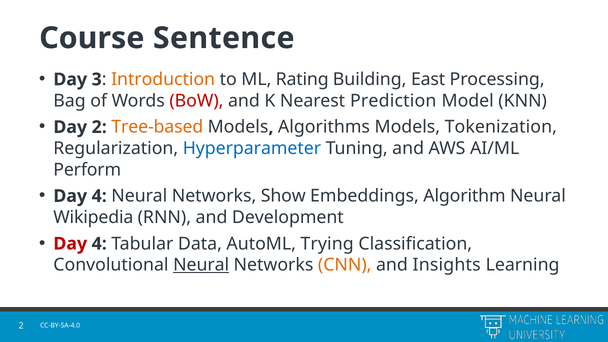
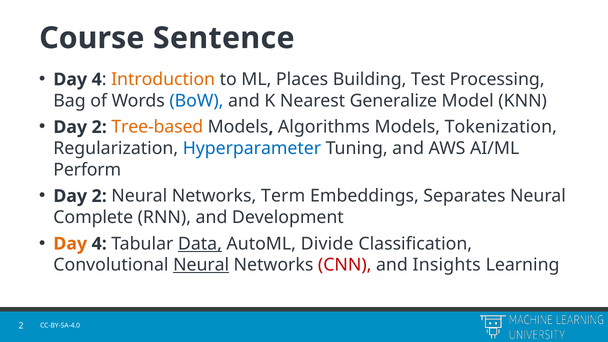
3: 3 -> 4 (97, 79)
Rating: Rating -> Places (302, 79)
East: East -> Test (428, 79)
BoW colour: red -> blue (196, 101)
Prediction: Prediction -> Generalize (393, 101)
4: 4 -> 2 (99, 196)
Show: Show -> Term (283, 196)
Algorithm: Algorithm -> Separates (464, 196)
Wikipedia: Wikipedia -> Complete (93, 217)
Day colour: red -> orange (70, 244)
Data underline: none -> present (200, 244)
Trying: Trying -> Divide (327, 244)
CNN colour: orange -> red (345, 265)
